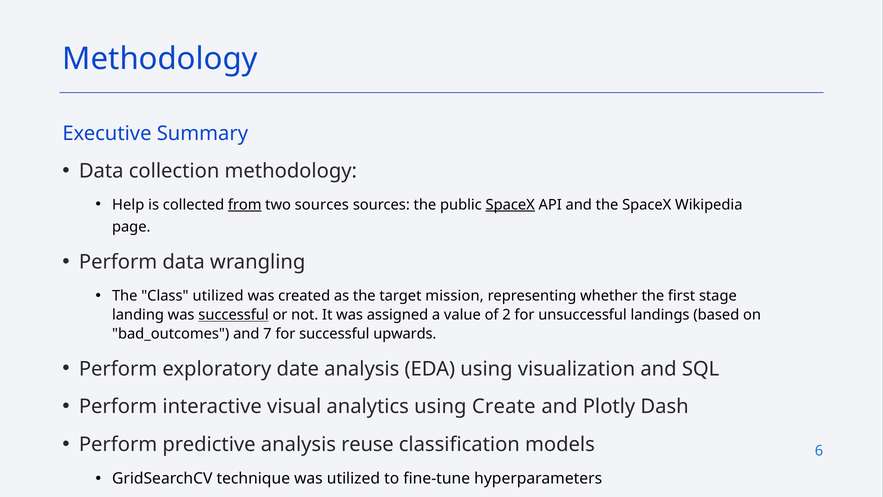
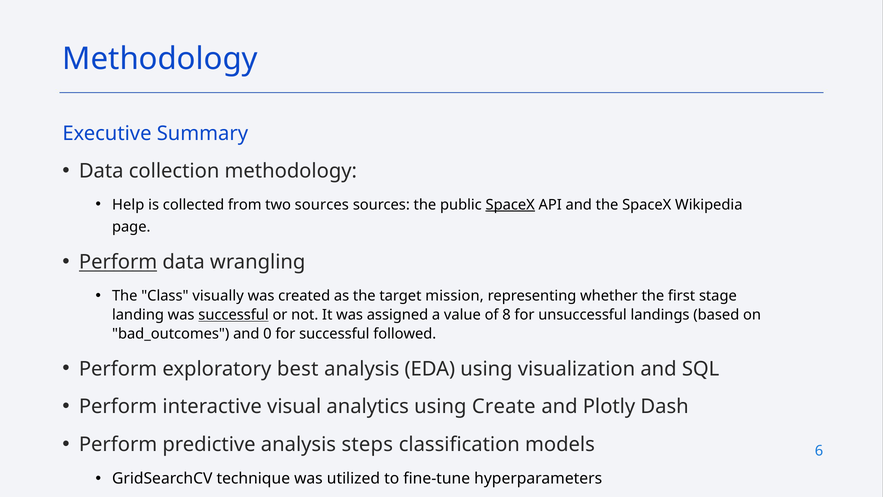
from underline: present -> none (245, 205)
Perform underline: none -> present (118, 262)
Class utilized: utilized -> visually (218, 296)
2: 2 -> 8 (507, 315)
7: 7 -> 0 (267, 334)
upwards: upwards -> followed (405, 334)
date: date -> best (298, 369)
reuse: reuse -> steps (367, 444)
